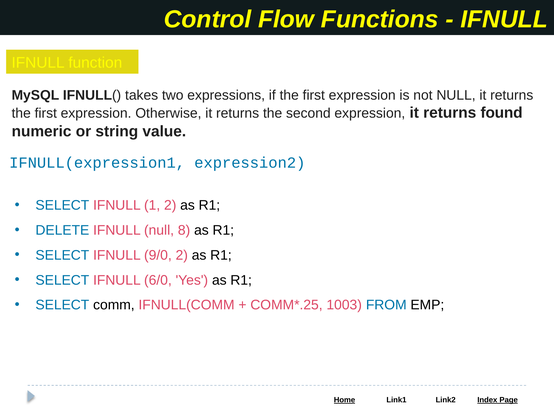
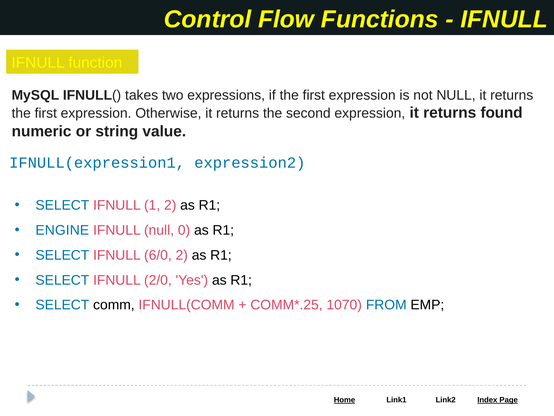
DELETE: DELETE -> ENGINE (62, 230)
8: 8 -> 0 (184, 230)
9/0: 9/0 -> 6/0 (158, 255)
6/0: 6/0 -> 2/0 (158, 280)
1003: 1003 -> 1070 (344, 305)
